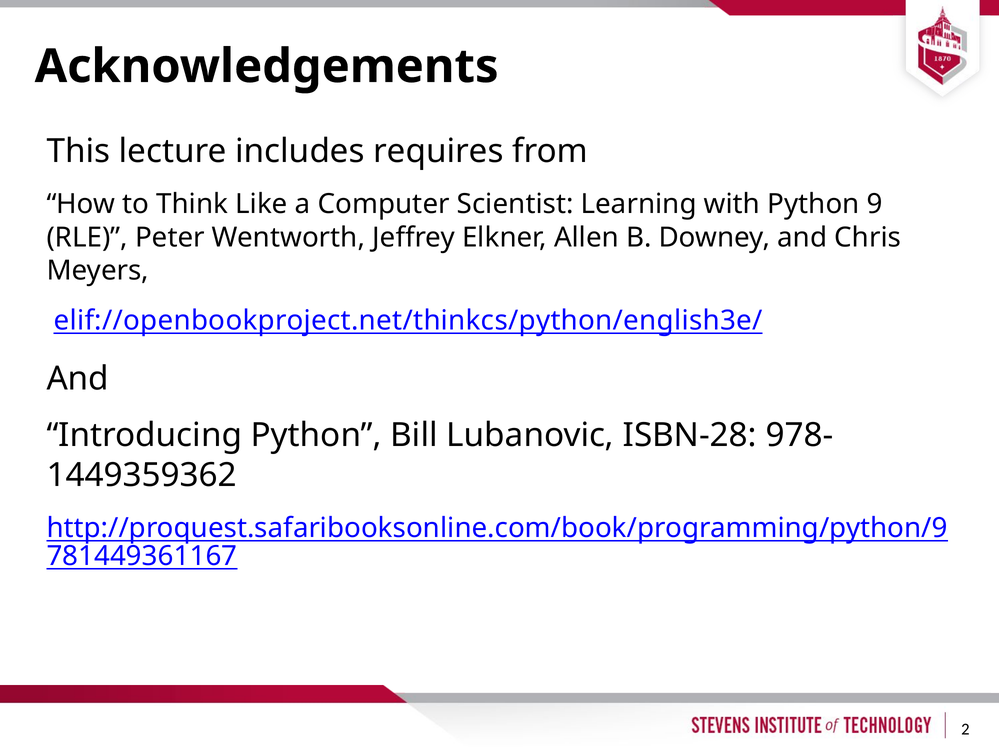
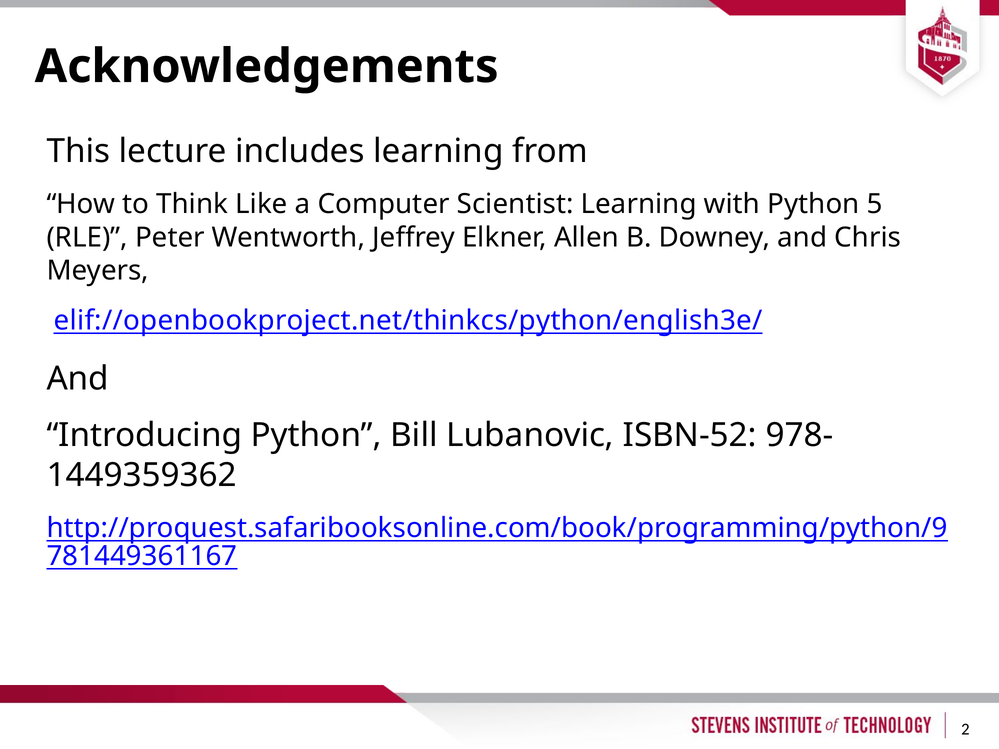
includes requires: requires -> learning (438, 151)
9: 9 -> 5 (875, 204)
ISBN-28: ISBN-28 -> ISBN-52 (690, 436)
